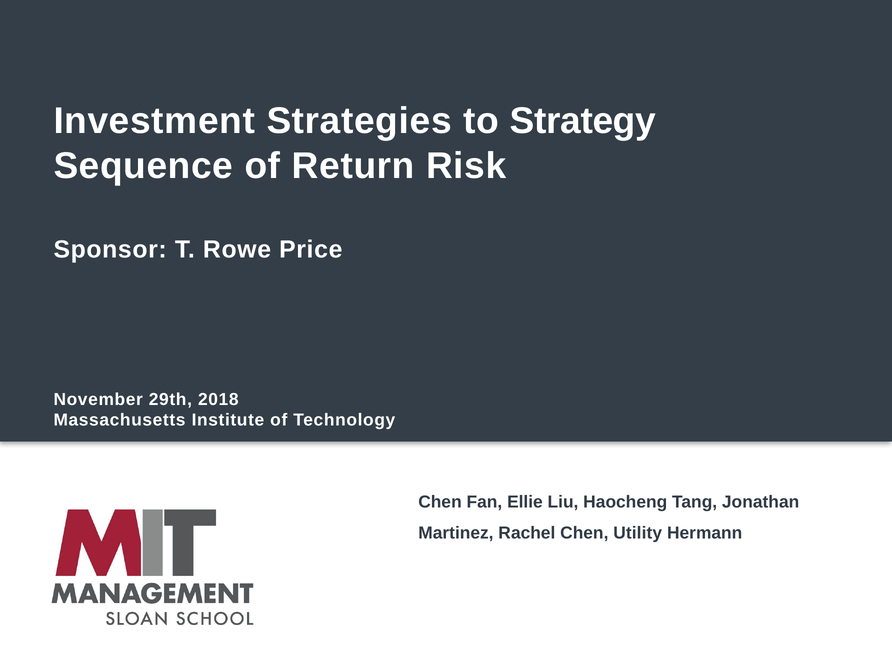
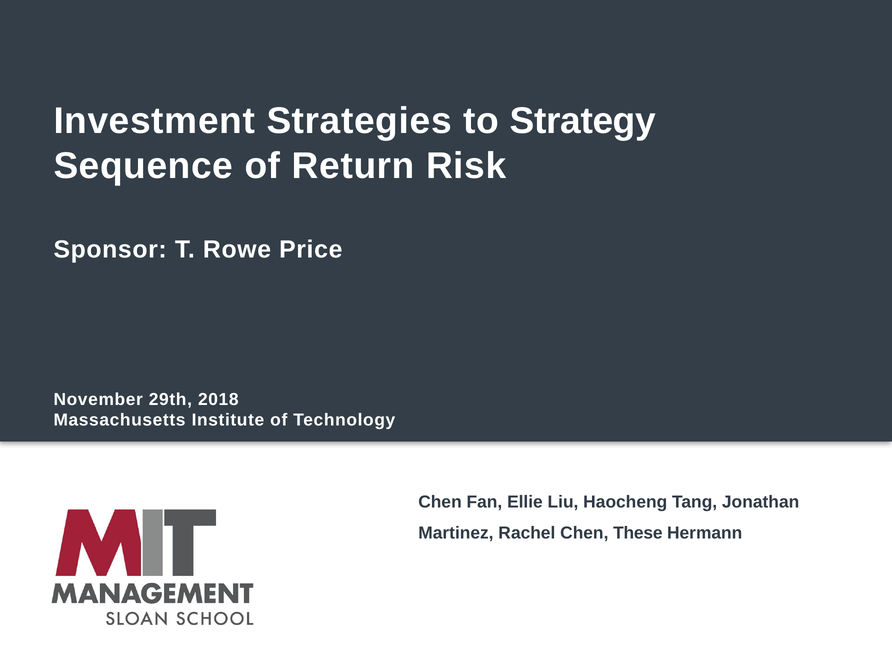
Utility: Utility -> These (638, 533)
